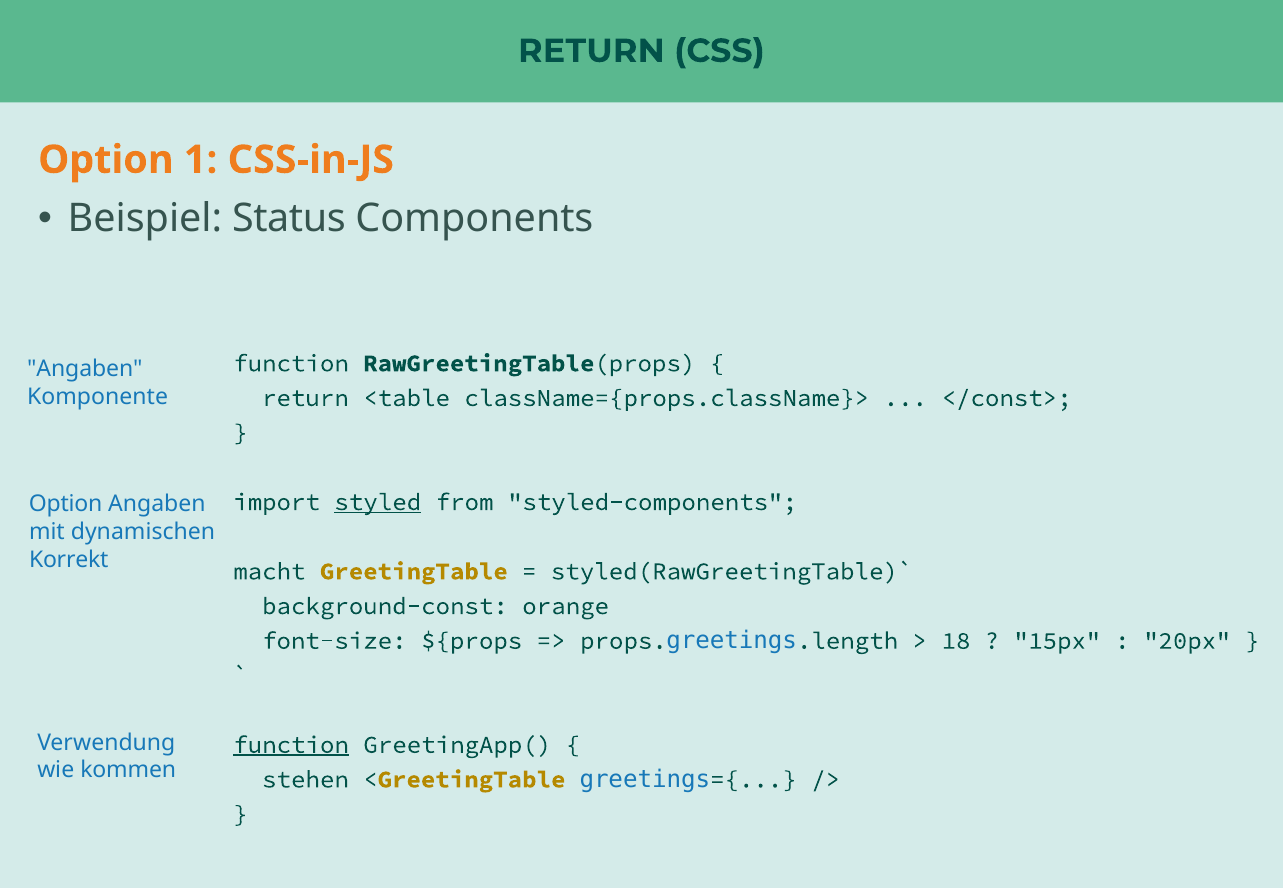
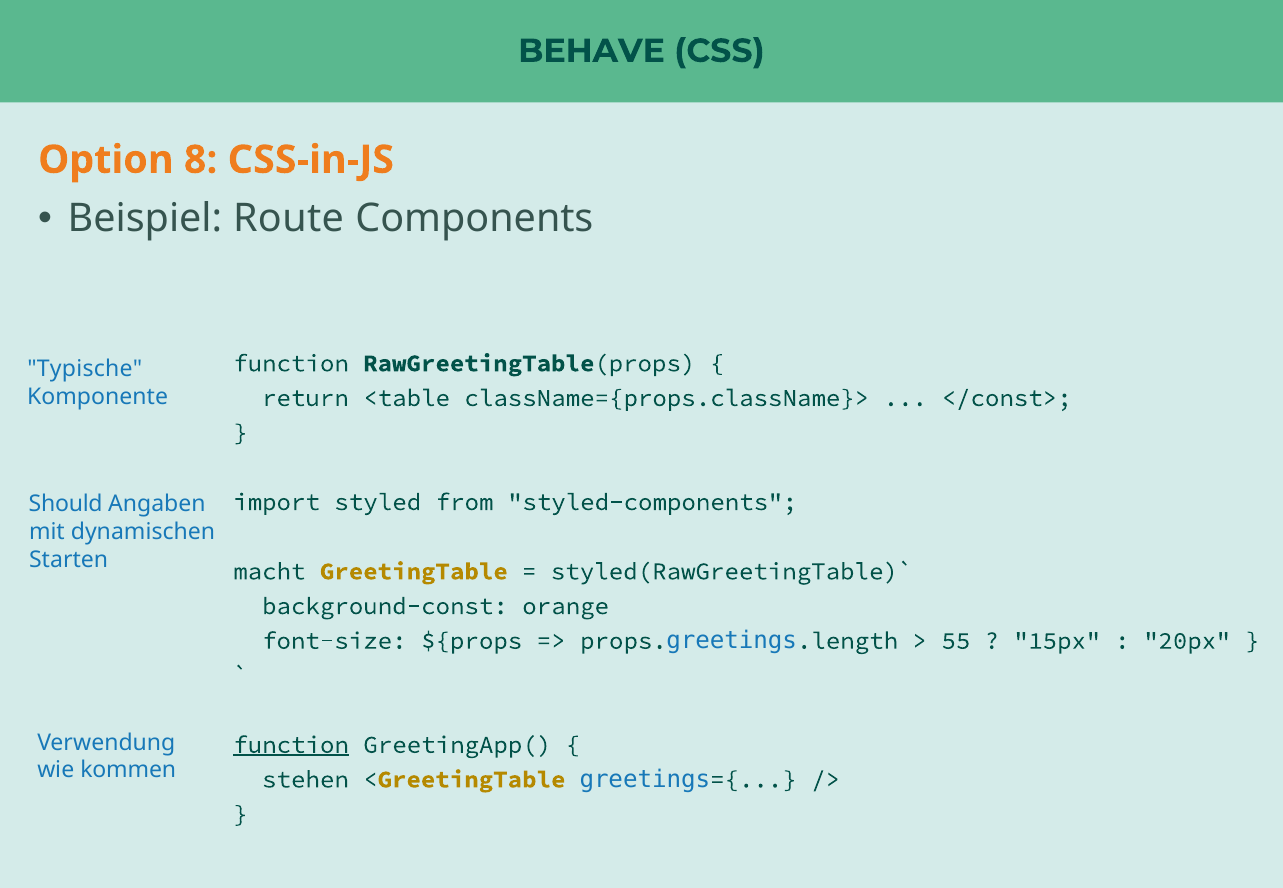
RETURN: RETURN -> BEHAVE (592, 51)
1: 1 -> 8 (201, 160)
Status: Status -> Route (289, 219)
Angaben: Angaben -> Typische (85, 369)
styled underline: present -> none (378, 502)
Option: Option -> Should (66, 504)
Korrekt: Korrekt -> Starten (69, 560)
18: 18 -> 55 (956, 641)
